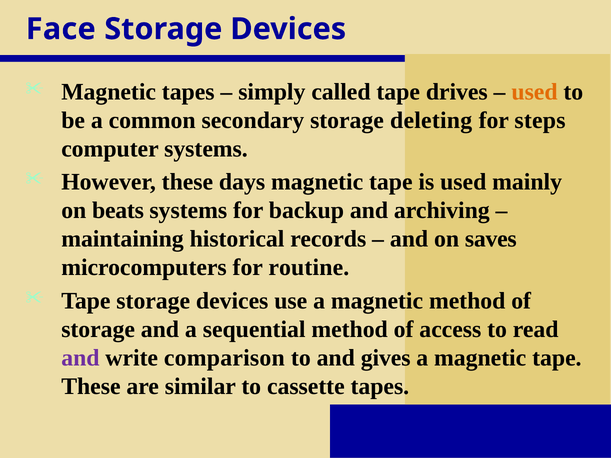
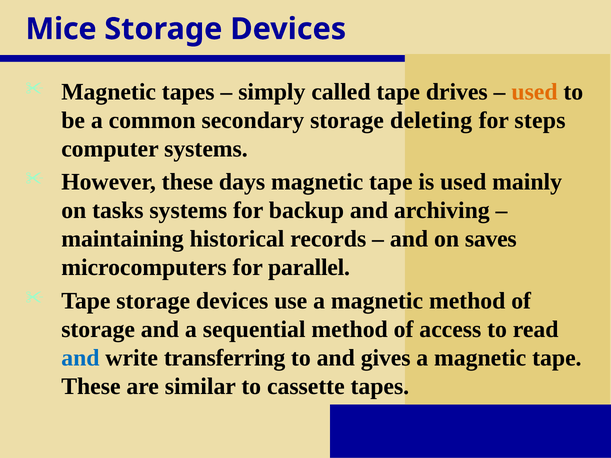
Face: Face -> Mice (61, 29)
beats: beats -> tasks (118, 211)
routine: routine -> parallel (309, 268)
and colour: purple -> blue (80, 358)
comparison: comparison -> transferring (225, 358)
